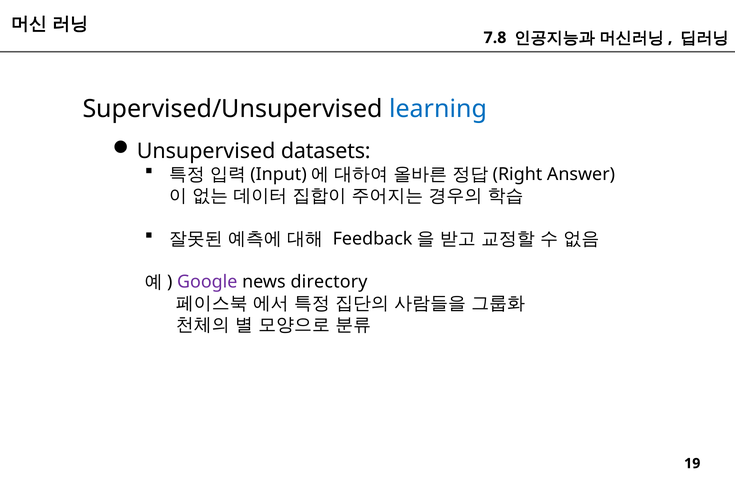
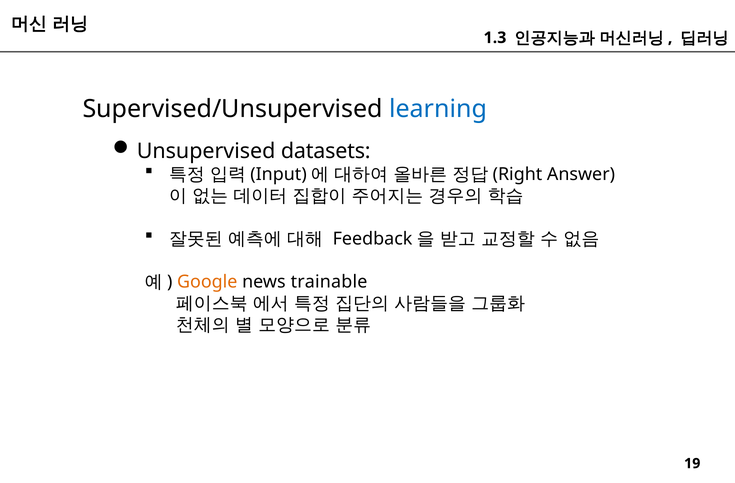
7.8: 7.8 -> 1.3 (495, 38)
Google colour: purple -> orange (207, 282)
directory: directory -> trainable (329, 282)
